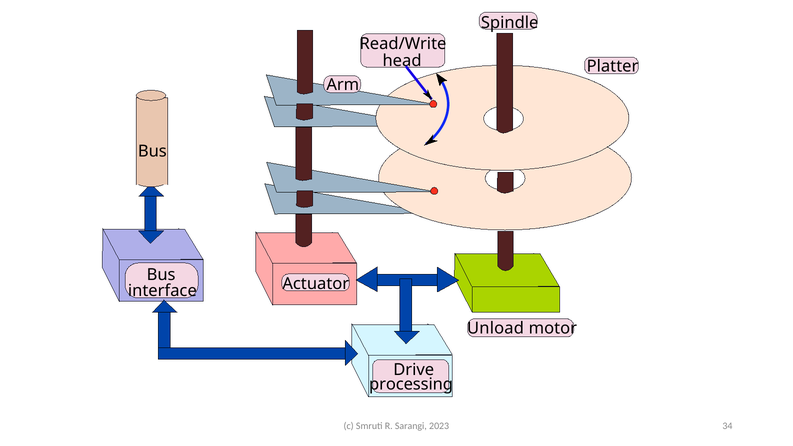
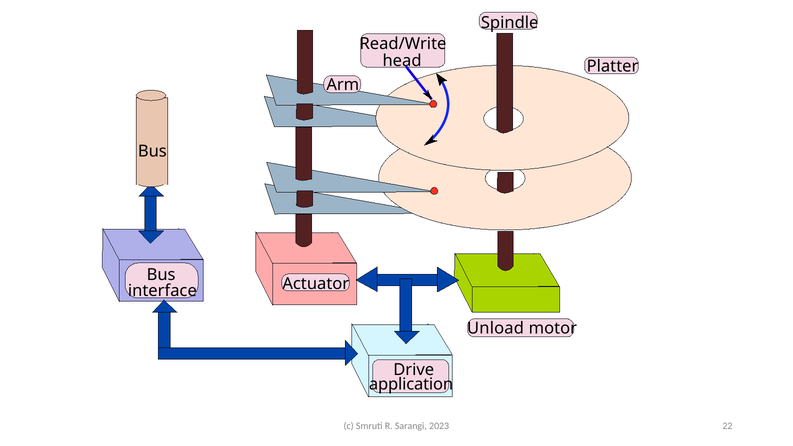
processing: processing -> application (411, 384)
34: 34 -> 22 (727, 426)
